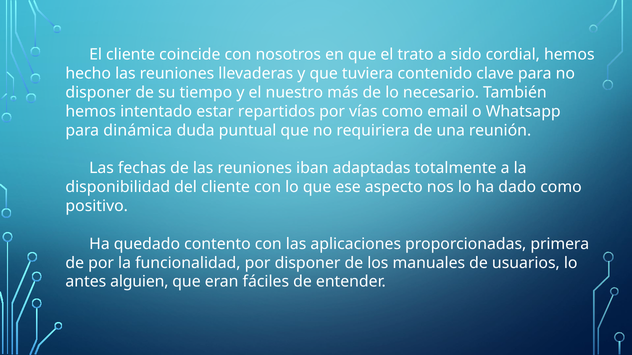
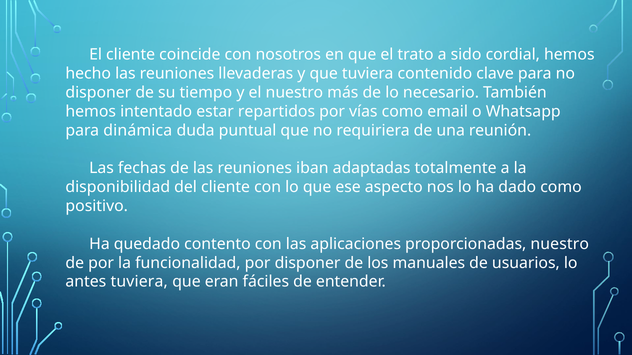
proporcionadas primera: primera -> nuestro (560, 244)
antes alguien: alguien -> tuviera (139, 282)
